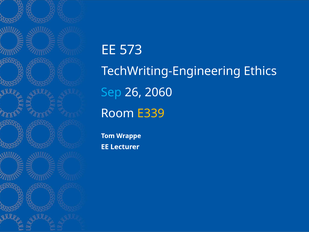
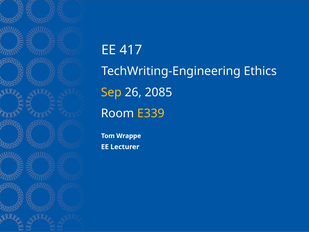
573: 573 -> 417 (131, 50)
Sep colour: light blue -> yellow (111, 92)
2060: 2060 -> 2085 (158, 92)
